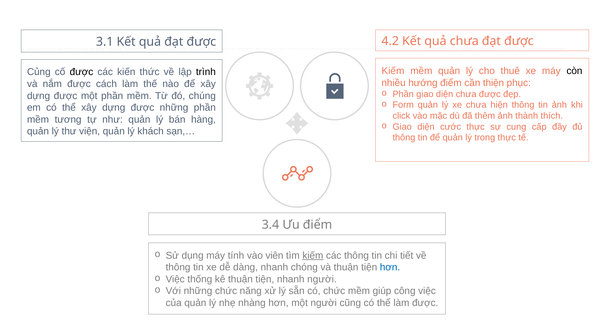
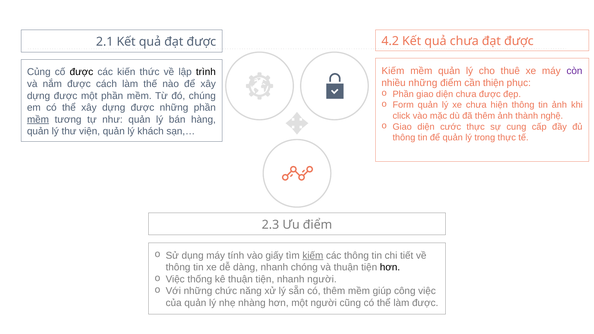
3.1: 3.1 -> 2.1 (105, 42)
còn colour: black -> purple (574, 71)
nhiều hướng: hướng -> những (423, 83)
thích: thích -> nghệ (552, 116)
mềm underline: none -> present (38, 120)
3.4: 3.4 -> 2.3 (270, 225)
viên: viên -> giấy (274, 256)
hơn colour: blue -> black (390, 267)
có chức: chức -> thêm (334, 291)
